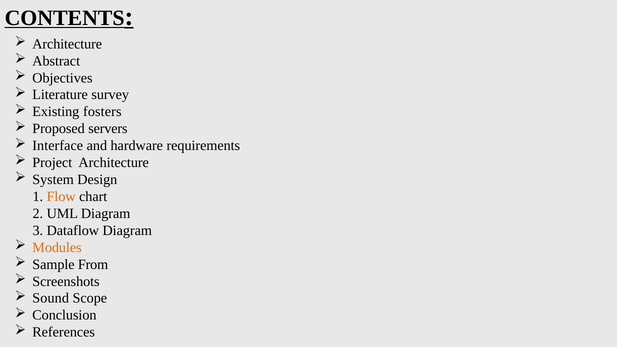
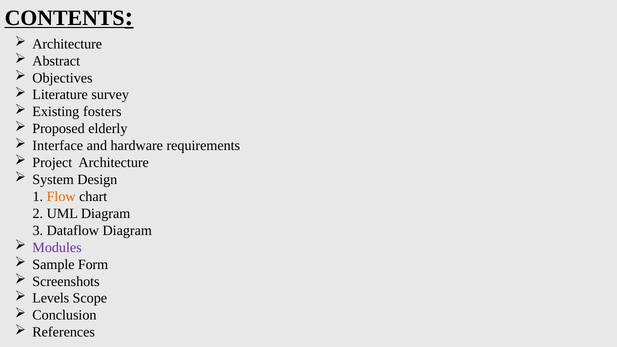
servers: servers -> elderly (108, 129)
Modules colour: orange -> purple (57, 247)
From: From -> Form (93, 264)
Sound: Sound -> Levels (51, 298)
